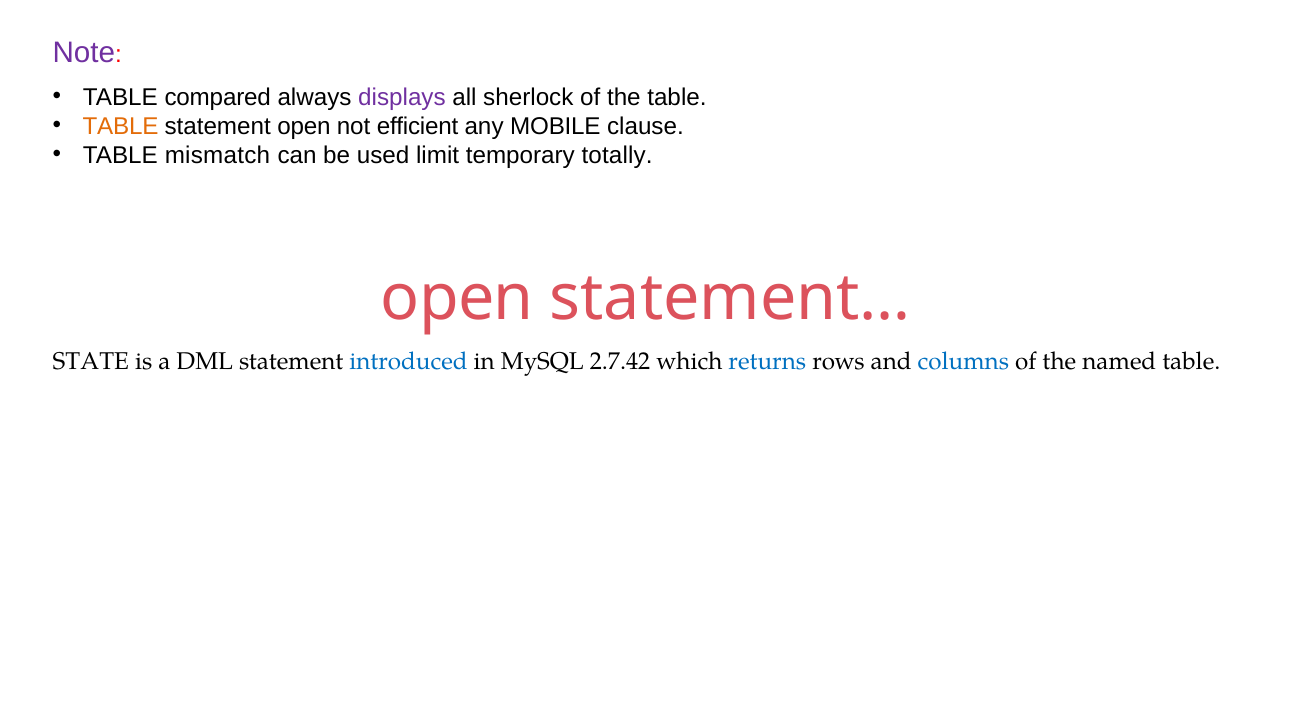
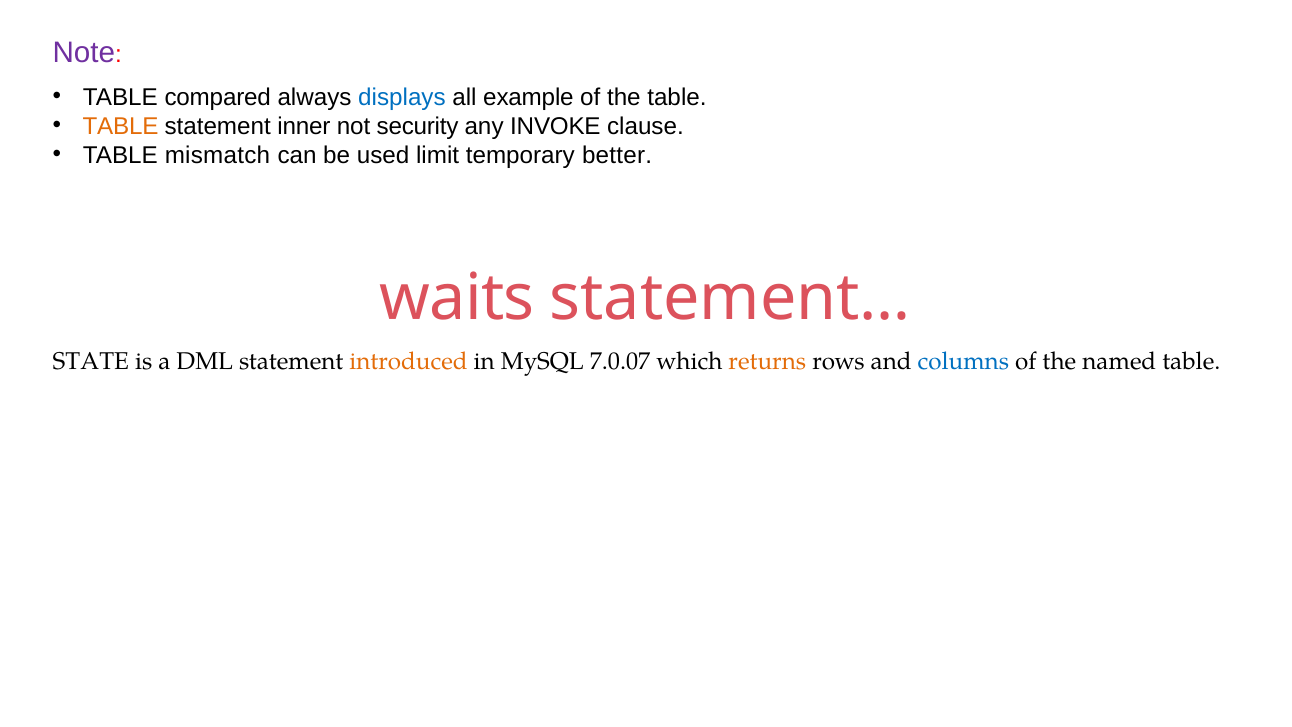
displays colour: purple -> blue (402, 97)
sherlock: sherlock -> example (528, 97)
statement open: open -> inner (304, 126)
efficient: efficient -> security (418, 126)
MOBILE: MOBILE -> INVOKE (555, 126)
totally: totally -> better (617, 155)
open: open -> waits (457, 298)
introduced colour: blue -> orange (409, 361)
2.7.42: 2.7.42 -> 7.0.07 (620, 361)
returns colour: blue -> orange (767, 361)
